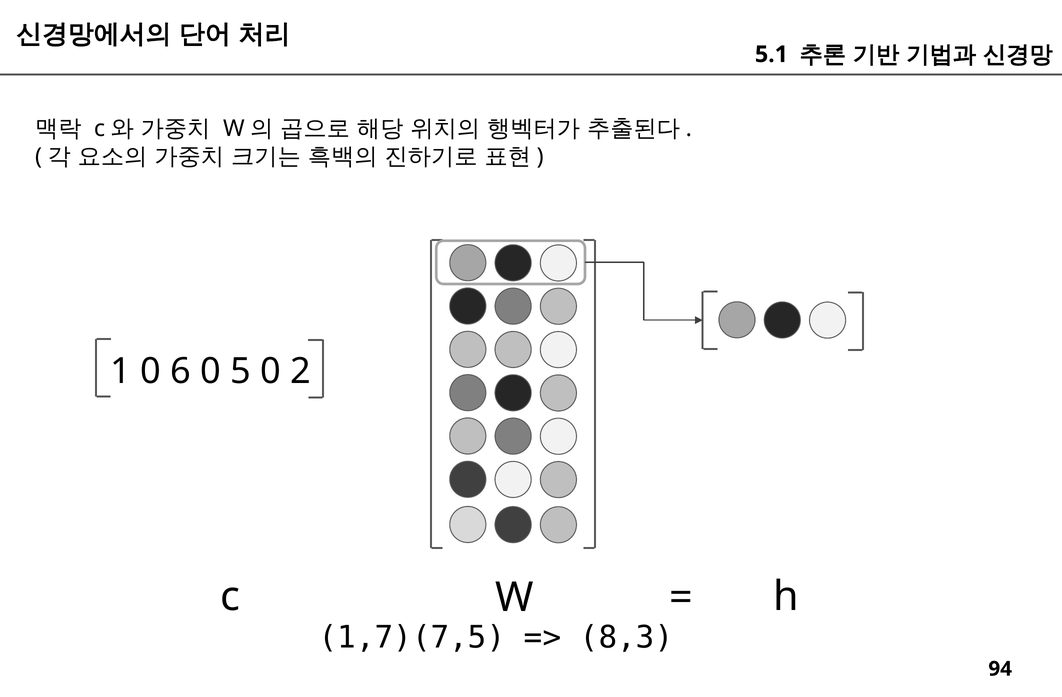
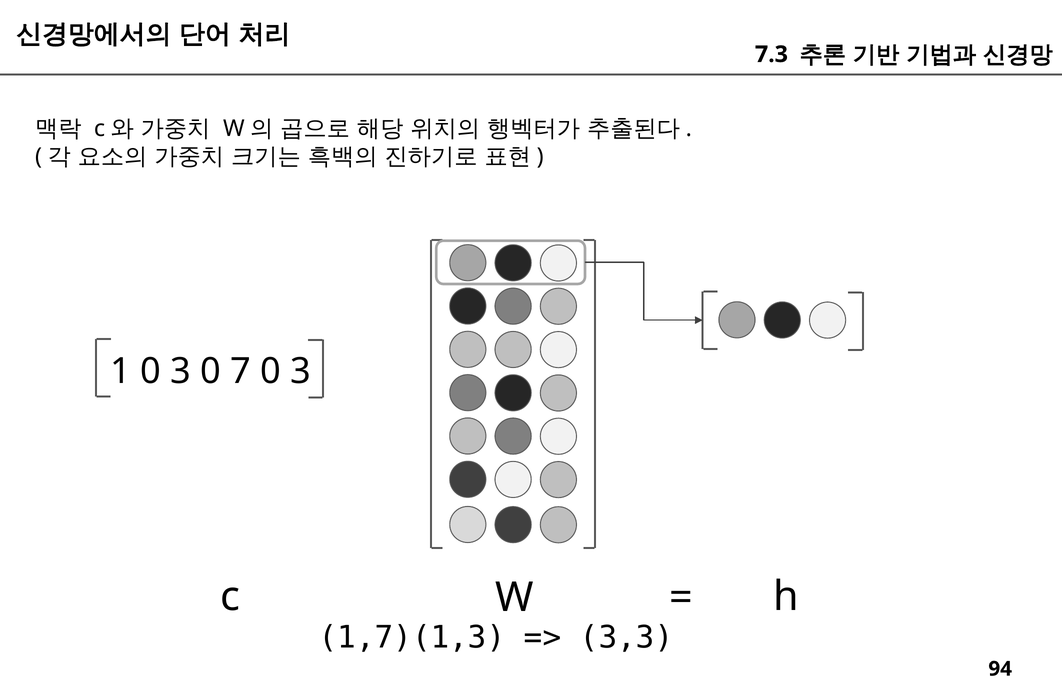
5.1: 5.1 -> 7.3 (771, 54)
1 0 6: 6 -> 3 (181, 372)
5: 5 -> 7 (241, 372)
2: 2 -> 3 (301, 372)
1,7)(7,5: 1,7)(7,5 -> 1,7)(1,3 (412, 638)
8,3: 8,3 -> 3,3 (627, 638)
